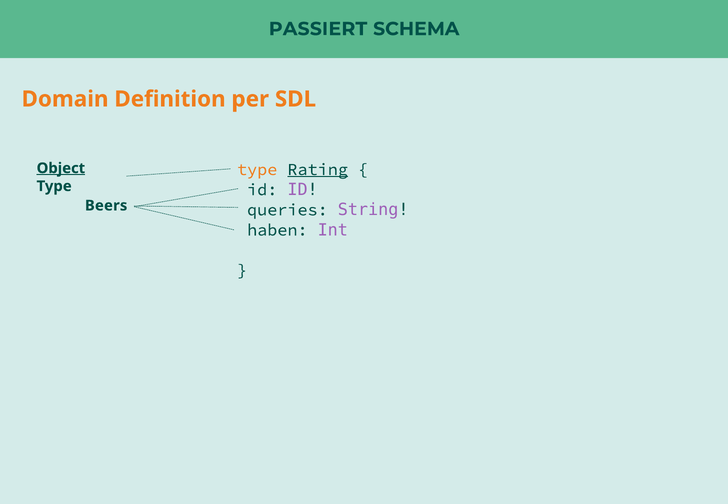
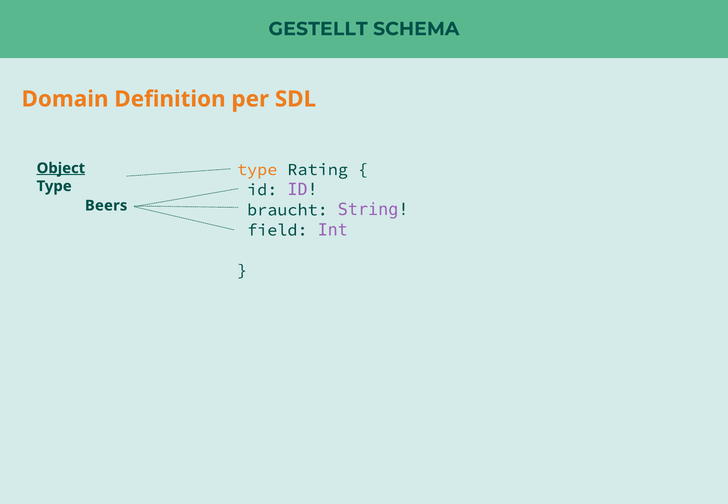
PASSIERT: PASSIERT -> GESTELLT (318, 29)
Rating underline: present -> none (318, 169)
queries: queries -> braucht (287, 210)
haben: haben -> field (277, 230)
